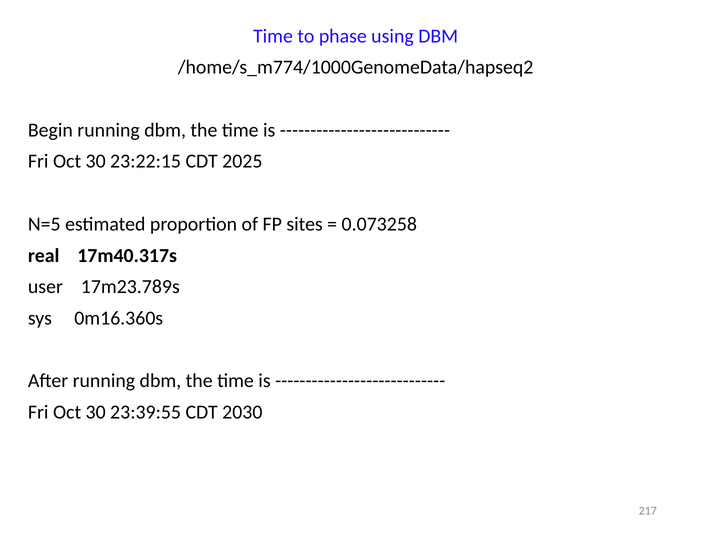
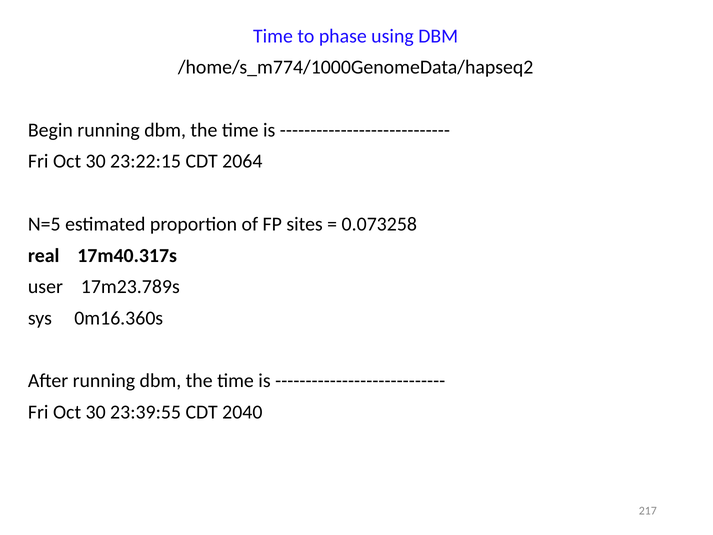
2025: 2025 -> 2064 (242, 161)
2030: 2030 -> 2040 (242, 412)
